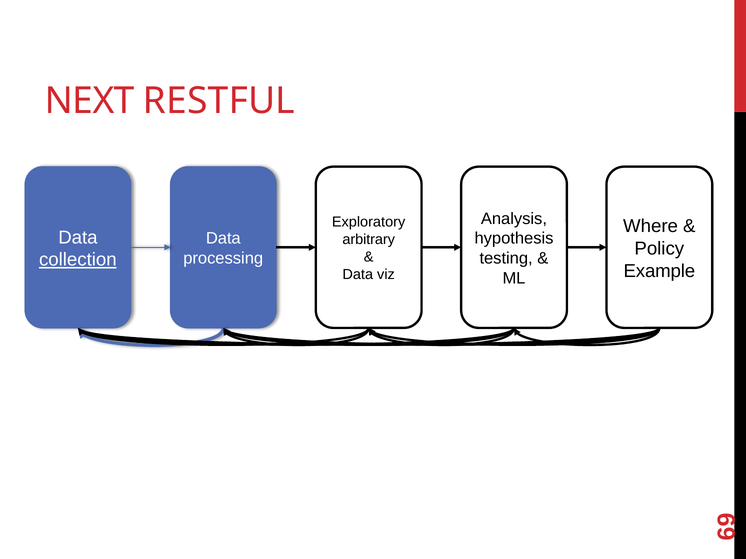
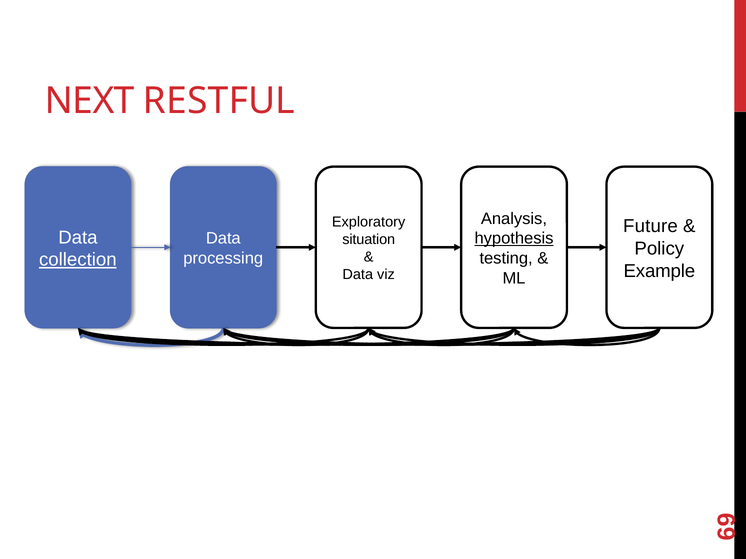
Where: Where -> Future (650, 226)
hypothesis underline: none -> present (514, 239)
arbitrary: arbitrary -> situation (369, 240)
